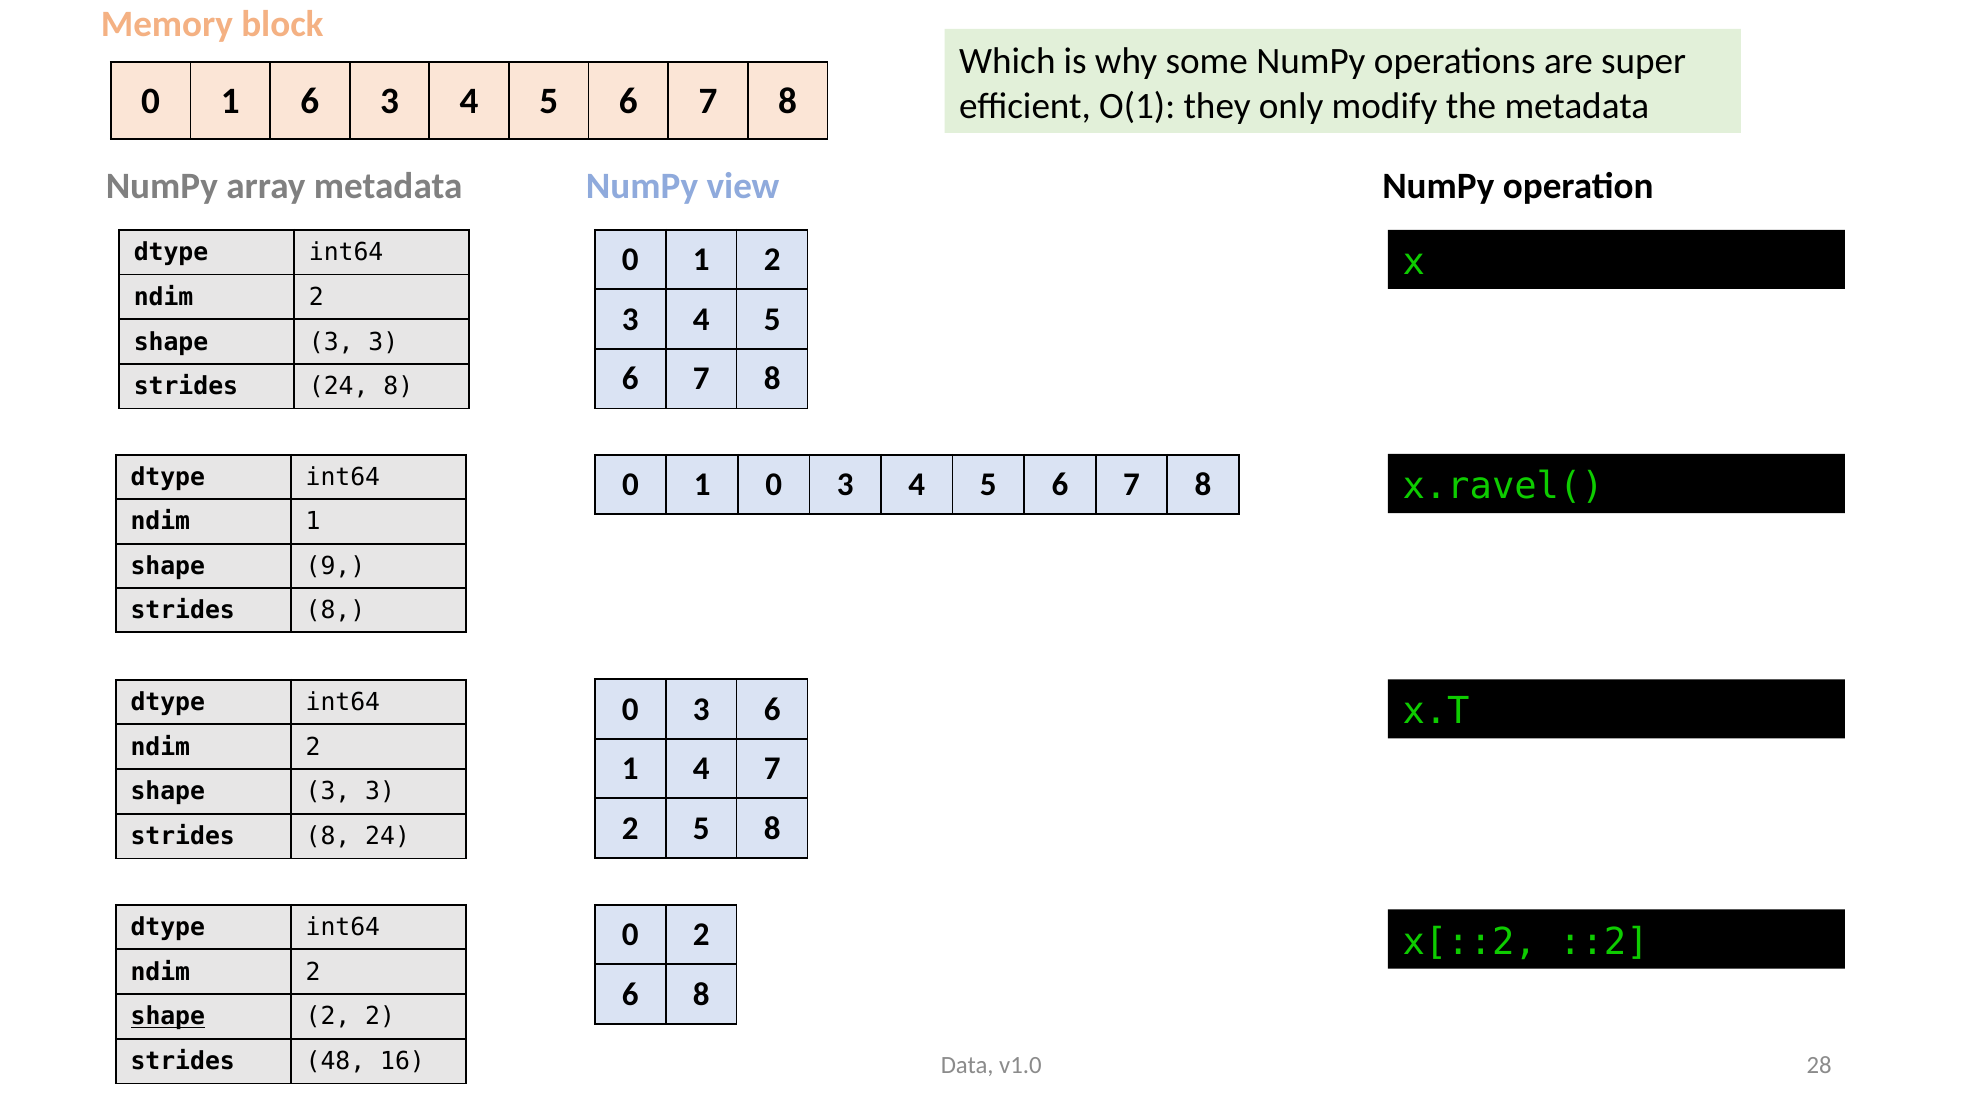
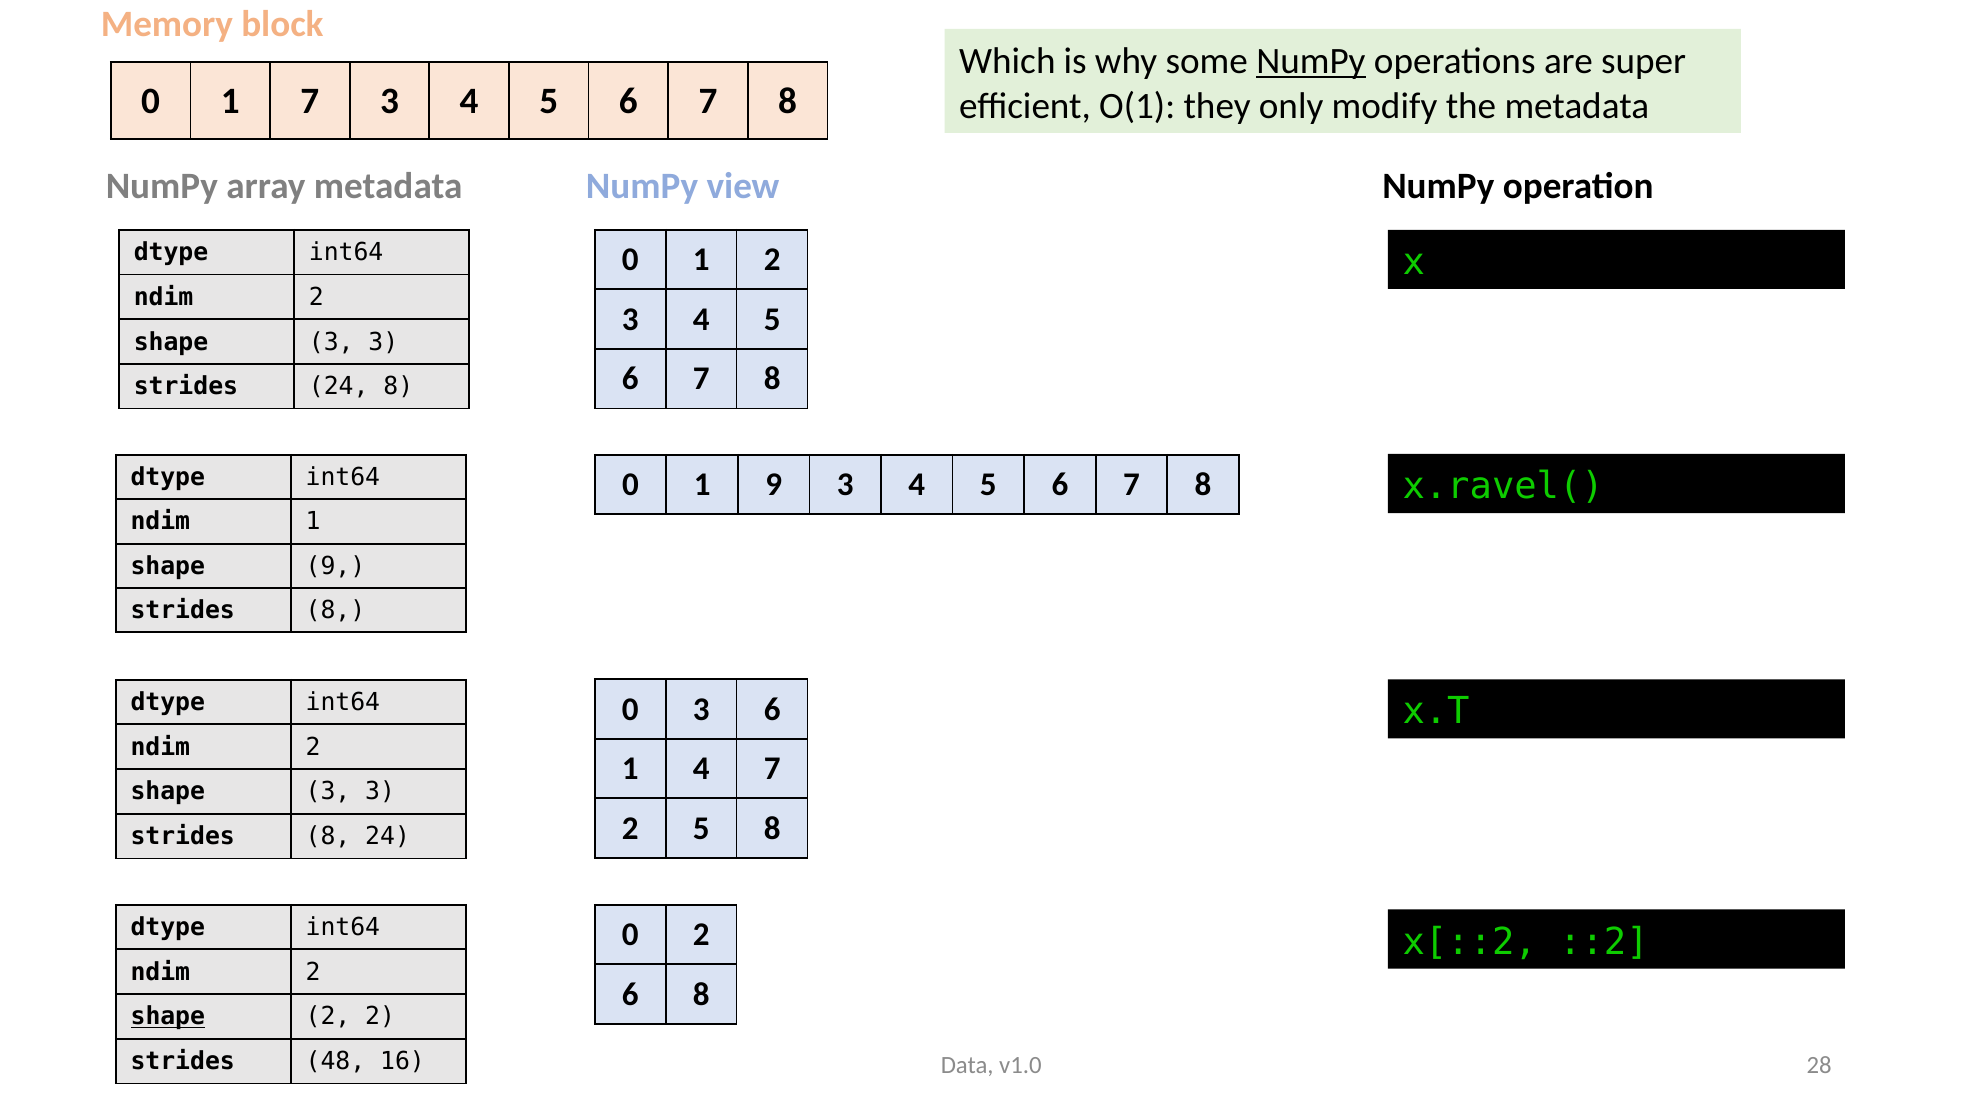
NumPy underline: none -> present (1311, 61)
1 6: 6 -> 7 (310, 101)
1 0: 0 -> 9 (774, 485)
